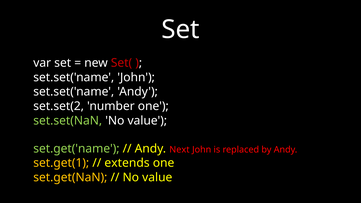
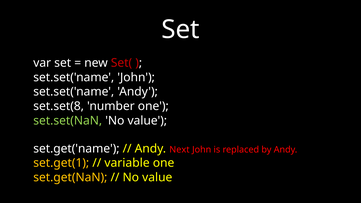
set.set(2: set.set(2 -> set.set(8 (59, 106)
set.get('name colour: light green -> white (76, 149)
extends: extends -> variable (127, 163)
